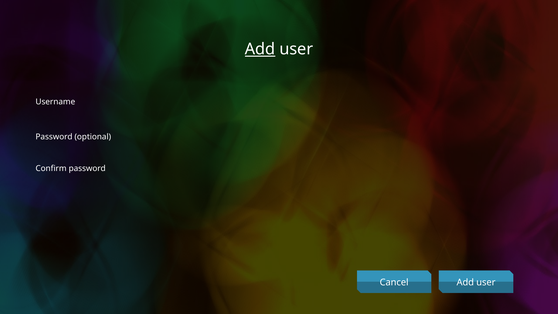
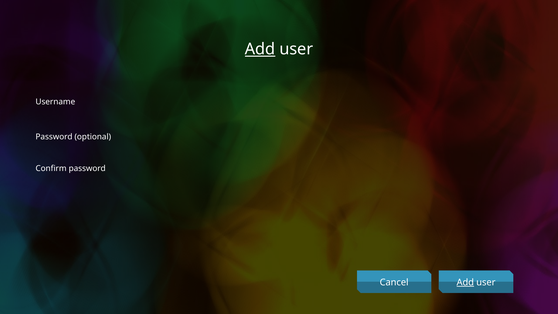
Add underline: none -> present (465, 282)
